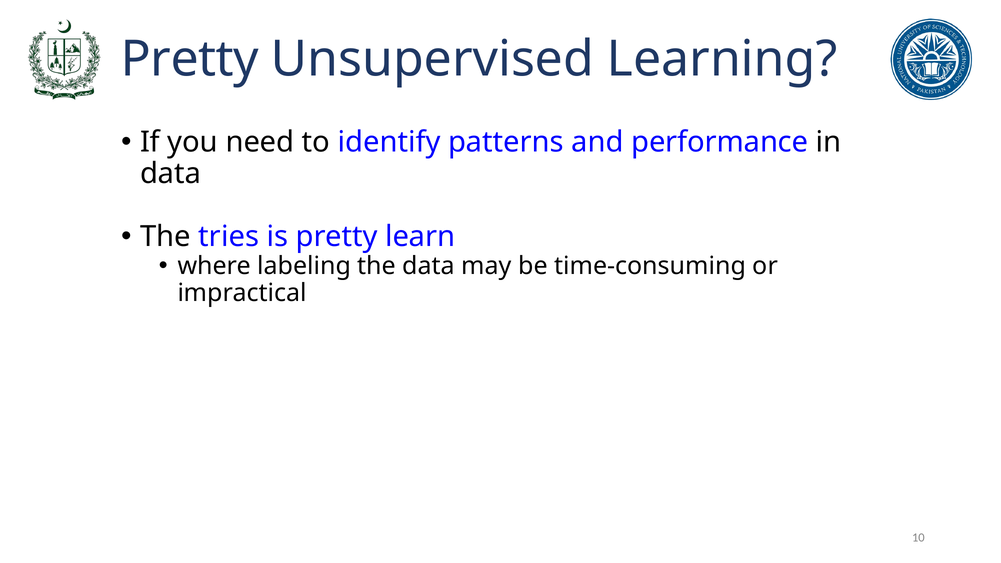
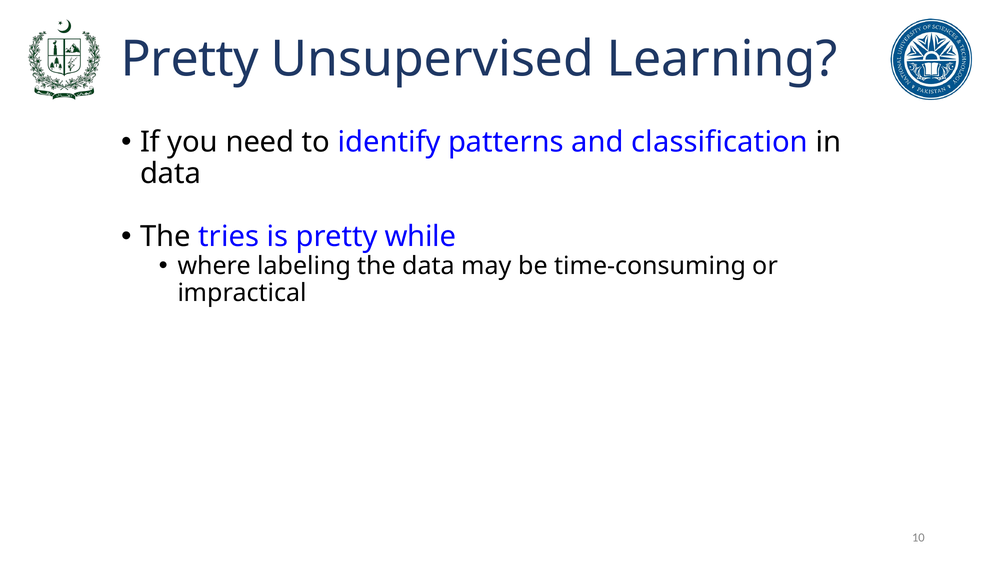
performance: performance -> classification (720, 142)
learn: learn -> while (420, 237)
